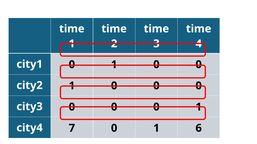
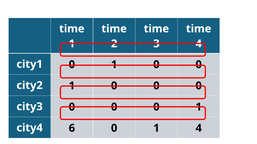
7: 7 -> 6 (72, 129)
1 6: 6 -> 4 (199, 129)
